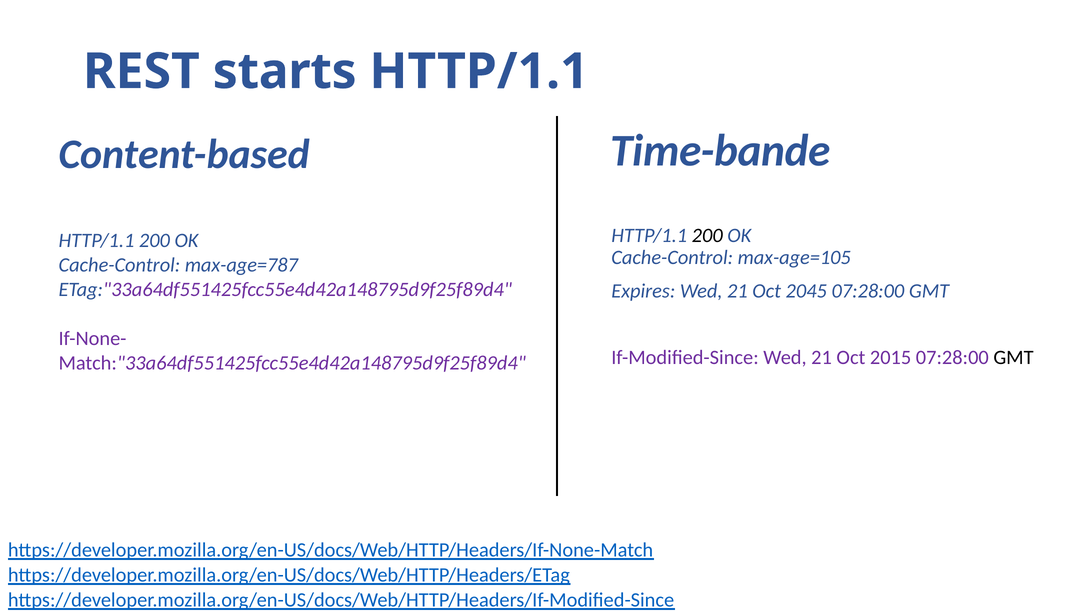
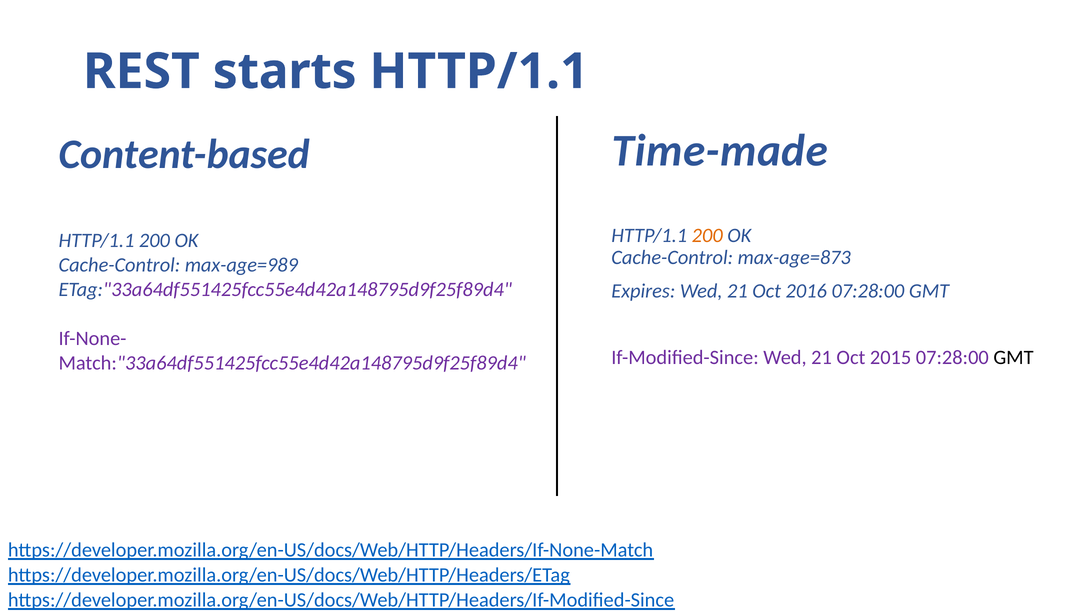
Time-bande: Time-bande -> Time-made (720, 151)
200 colour: black -> orange (707, 236)
max-age=105: max-age=105 -> max-age=873 (794, 258)
max-age=787: max-age=787 -> max-age=989 (241, 265)
2045: 2045 -> 2016 (806, 291)
